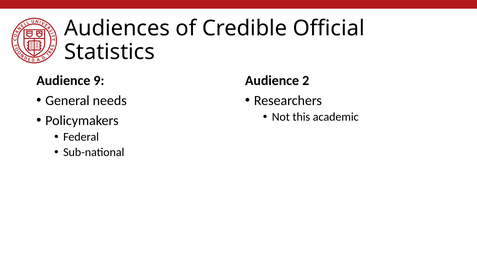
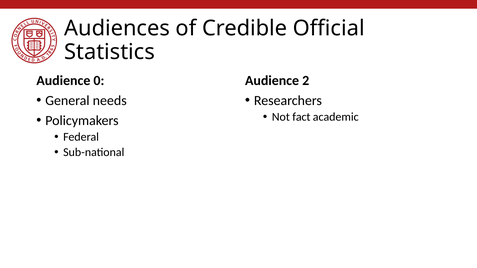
9: 9 -> 0 (99, 81)
this: this -> fact (301, 117)
